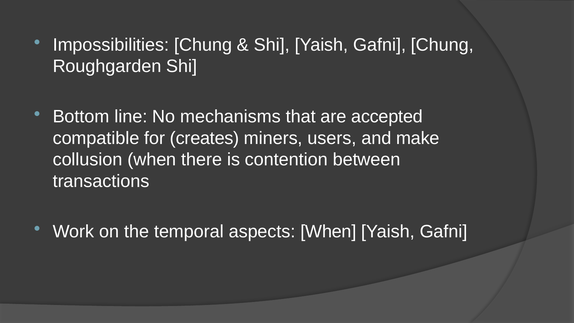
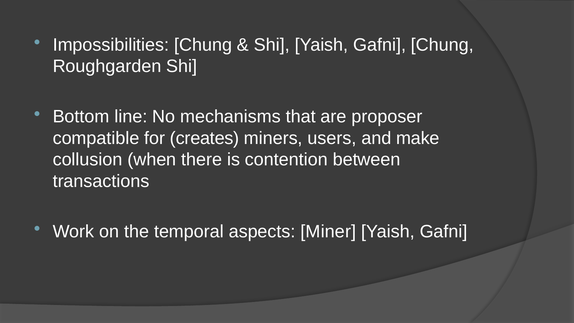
accepted: accepted -> proposer (387, 117)
aspects When: When -> Miner (328, 231)
